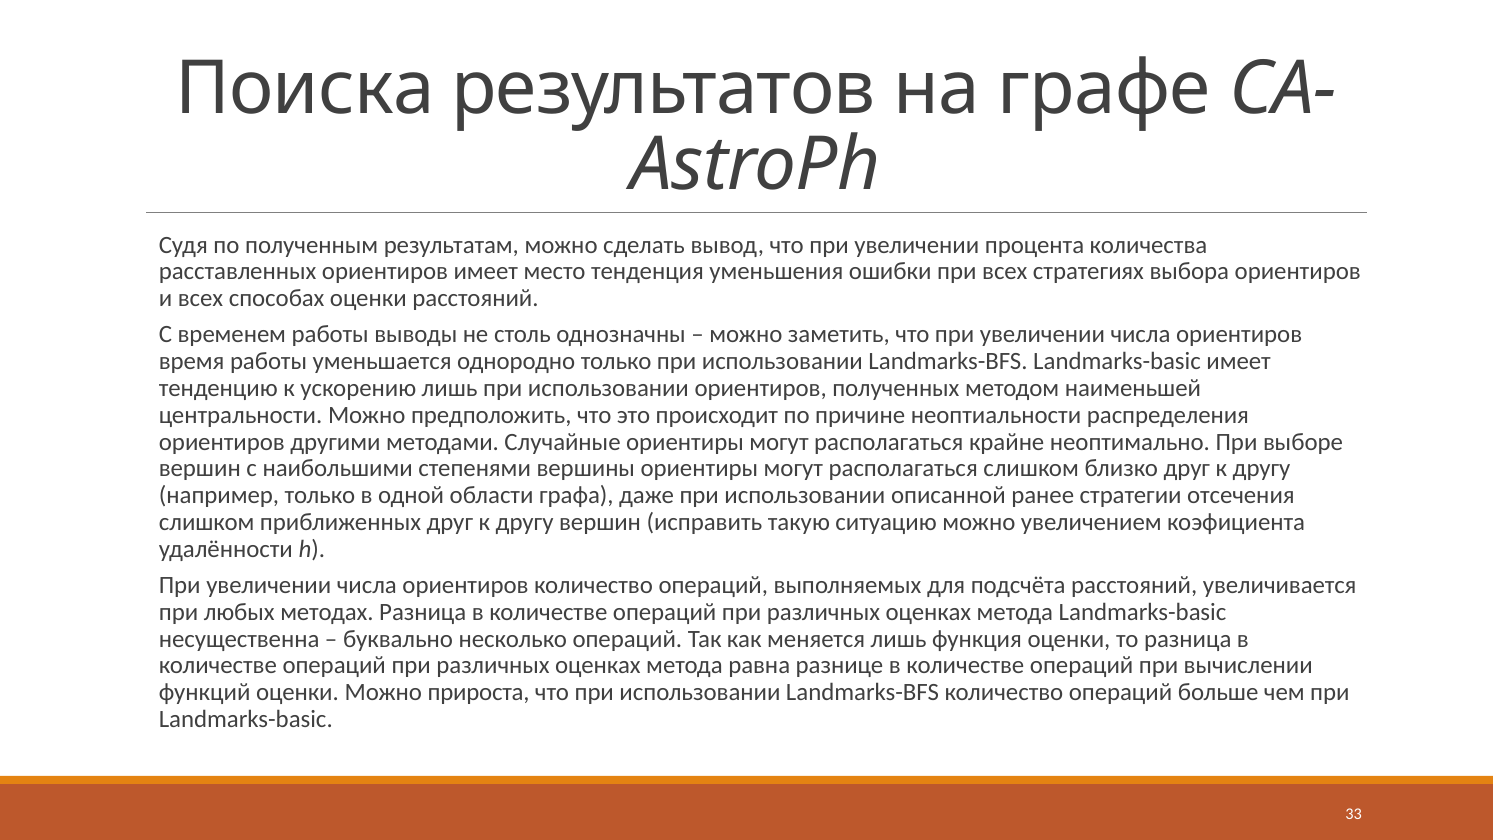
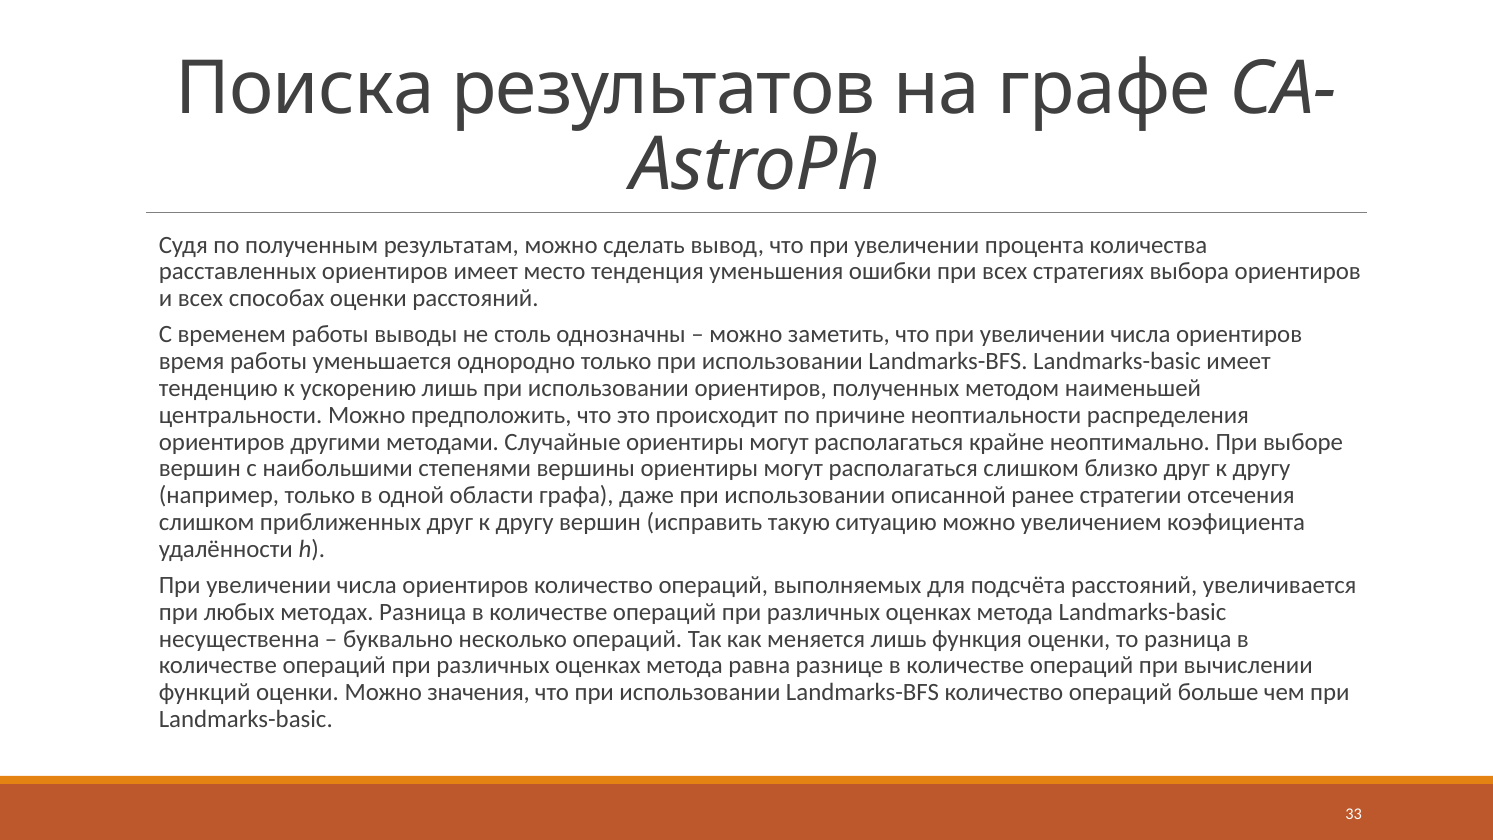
прироста: прироста -> значения (479, 692)
